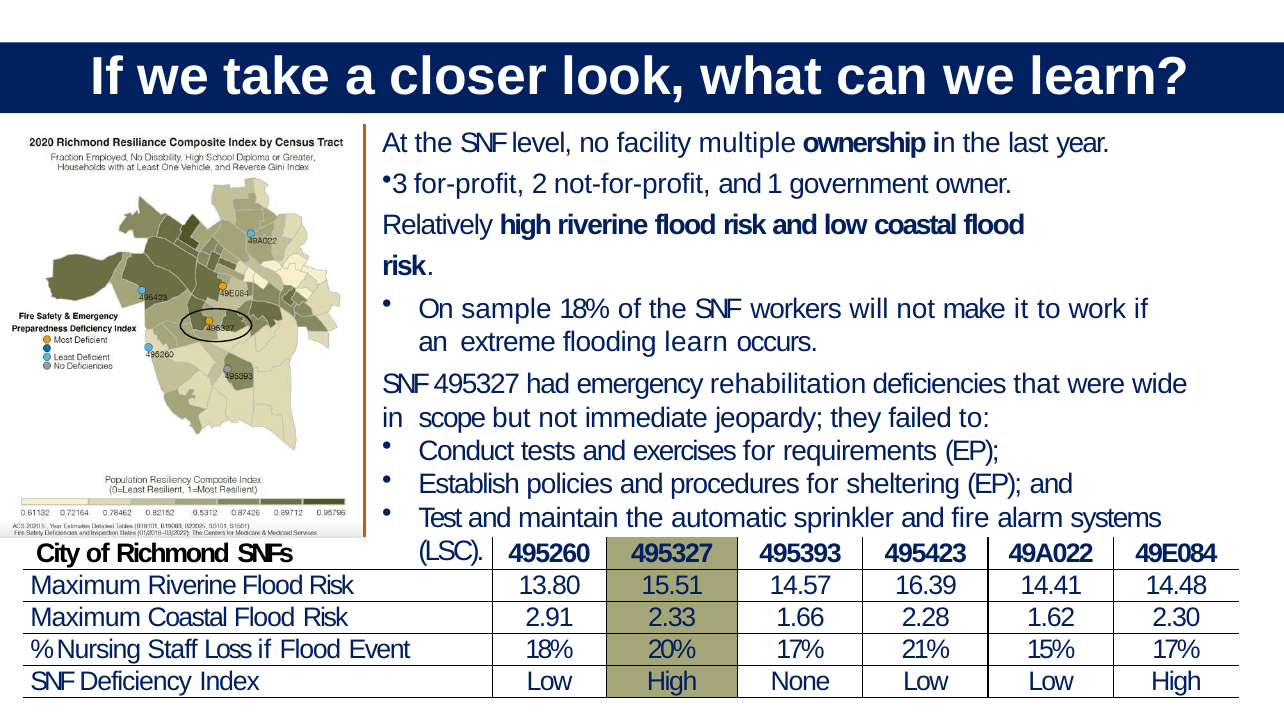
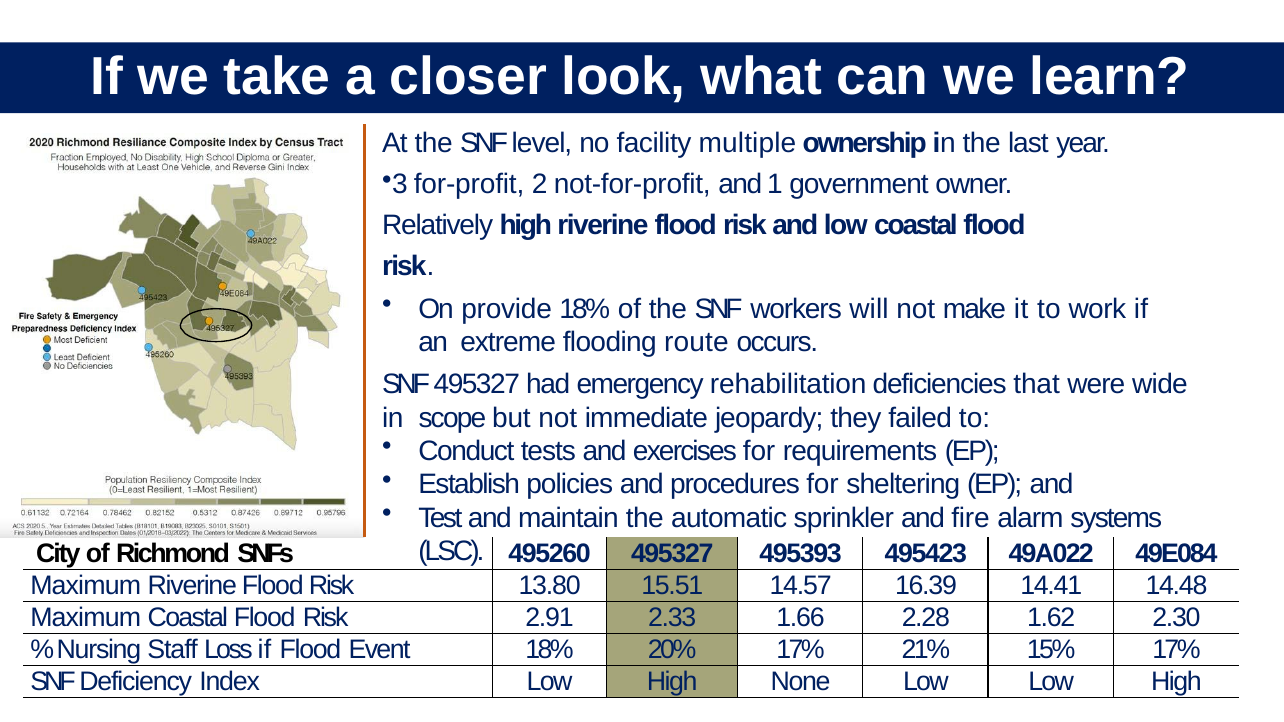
sample: sample -> provide (507, 309)
flooding learn: learn -> route (696, 343)
